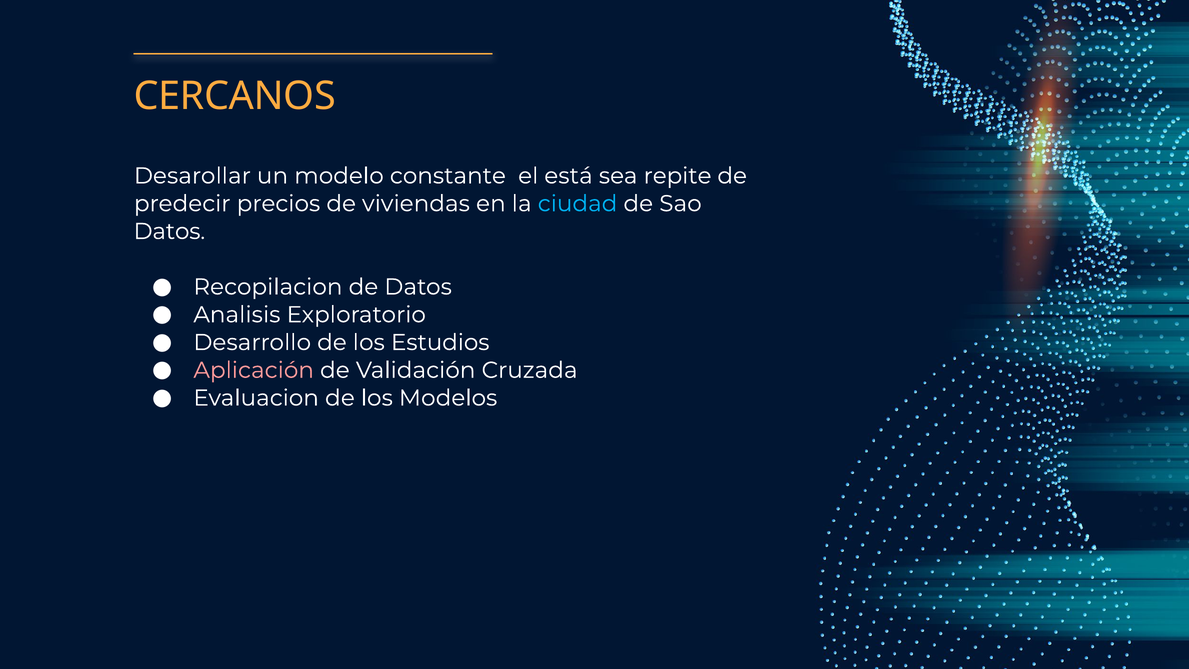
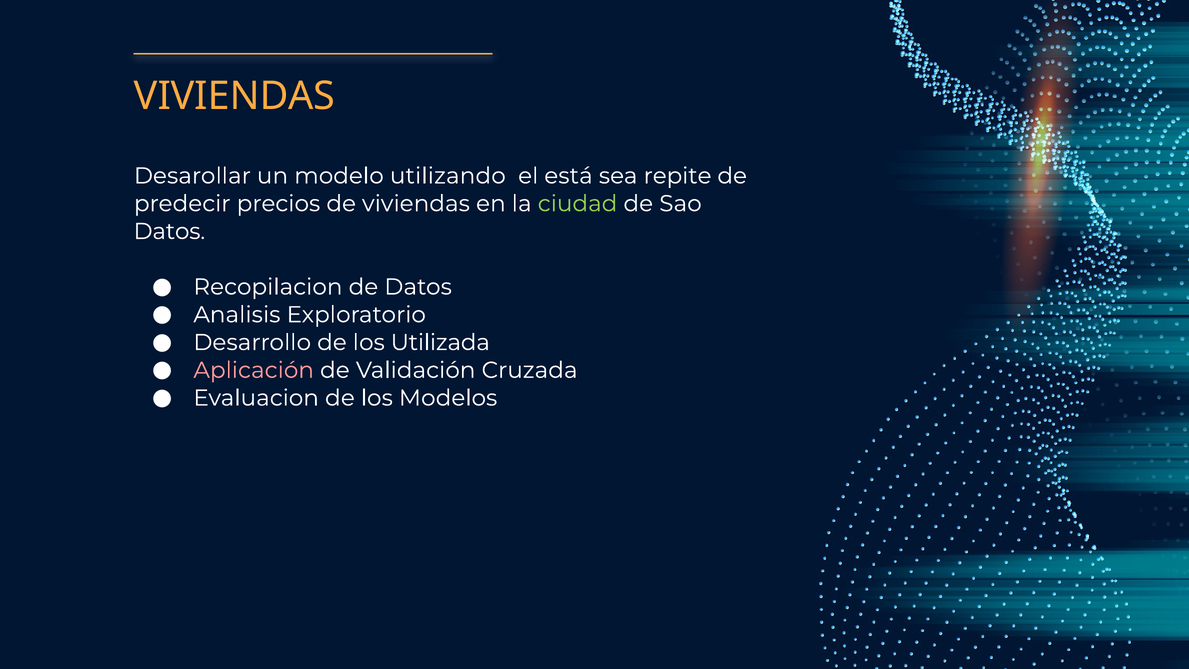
CERCANOS: CERCANOS -> VIVIENDAS (235, 96)
constante: constante -> utilizando (448, 176)
ciudad colour: light blue -> light green (578, 204)
Estudios: Estudios -> Utilizada (440, 342)
